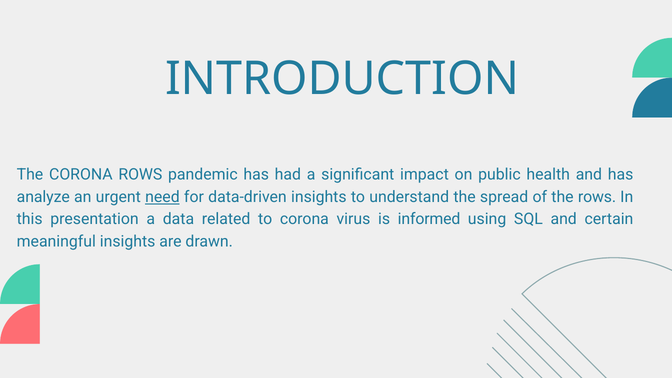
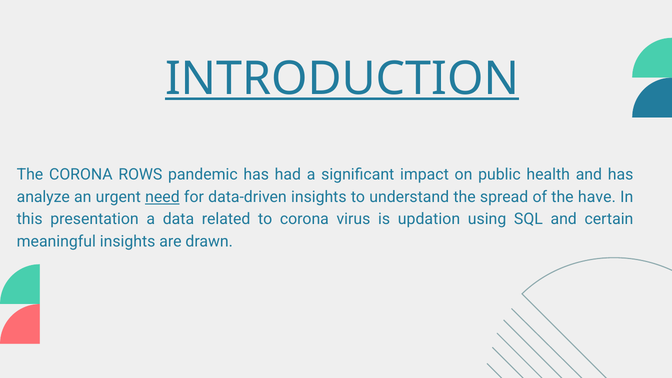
INTRODUCTION underline: none -> present (342, 79)
the rows: rows -> have (597, 197)
informed: informed -> updation (429, 219)
